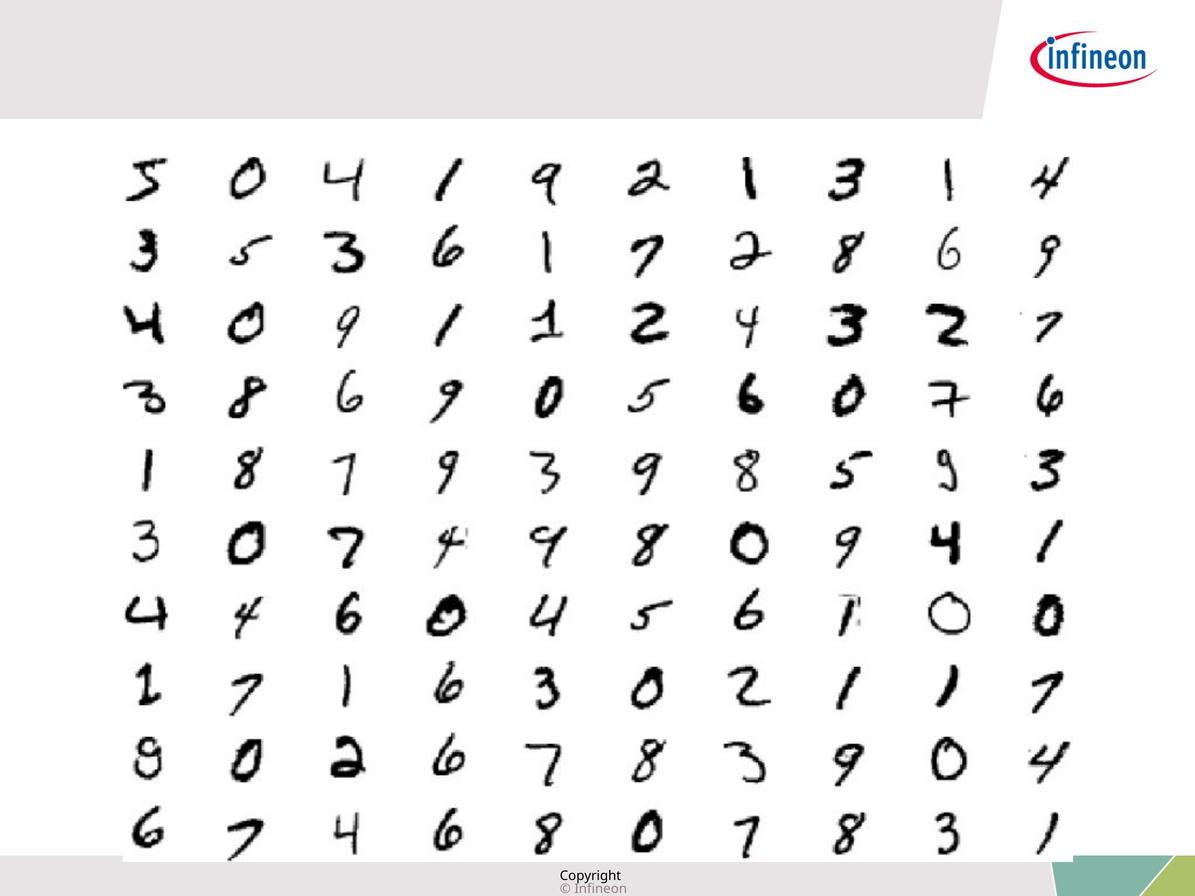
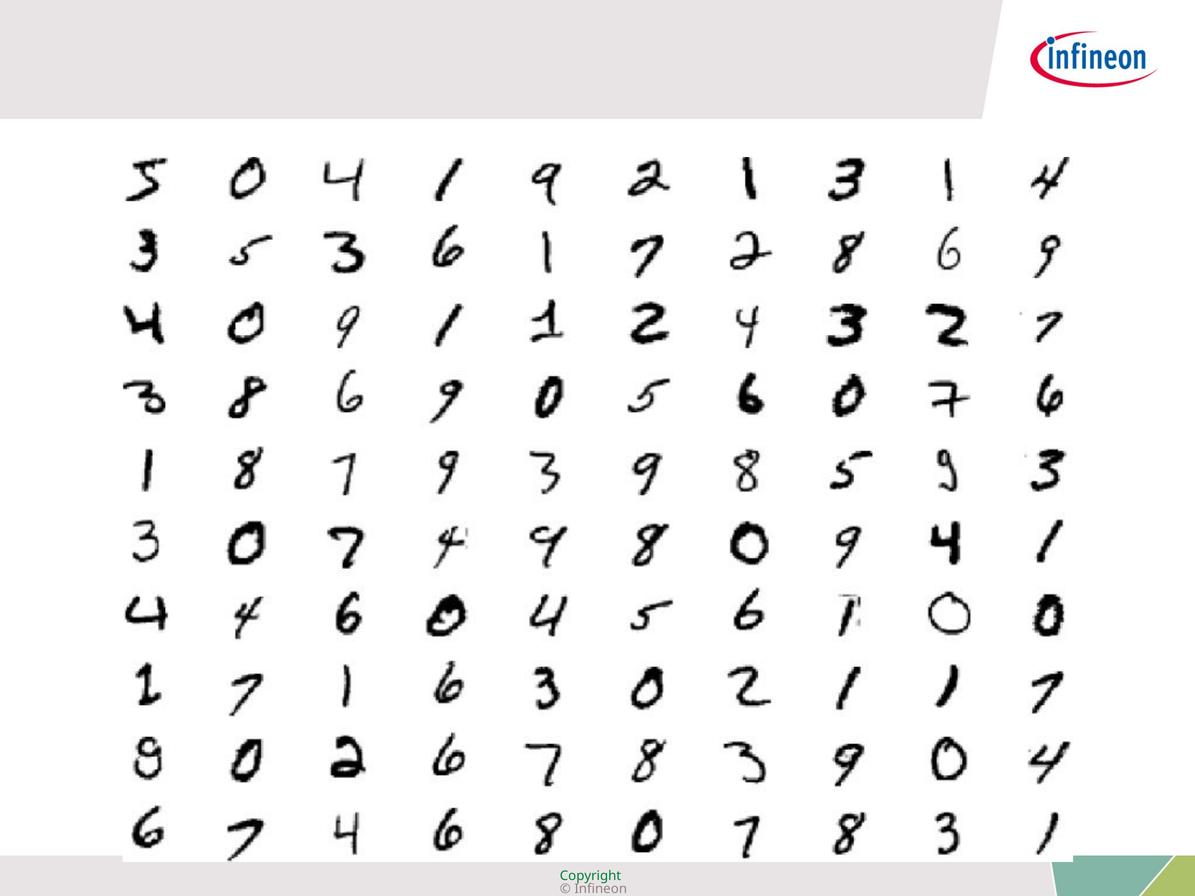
Copyright colour: black -> green (591, 876)
